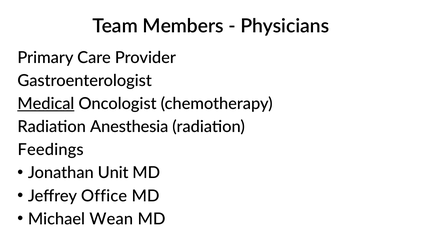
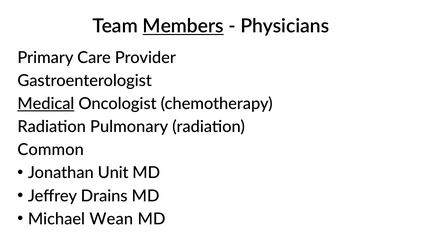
Members underline: none -> present (183, 26)
Anesthesia: Anesthesia -> Pulmonary (129, 127)
Feedings: Feedings -> Common (51, 150)
Office: Office -> Drains (104, 196)
